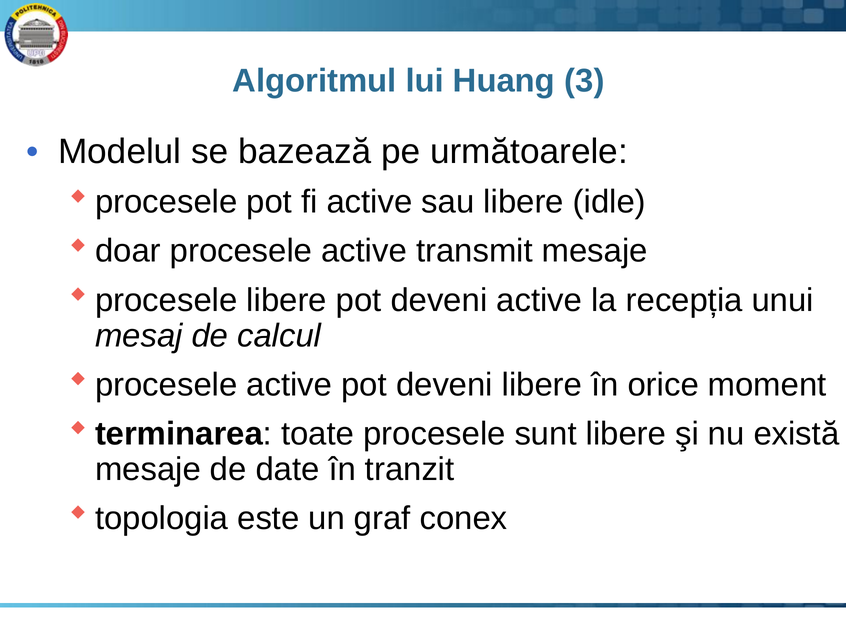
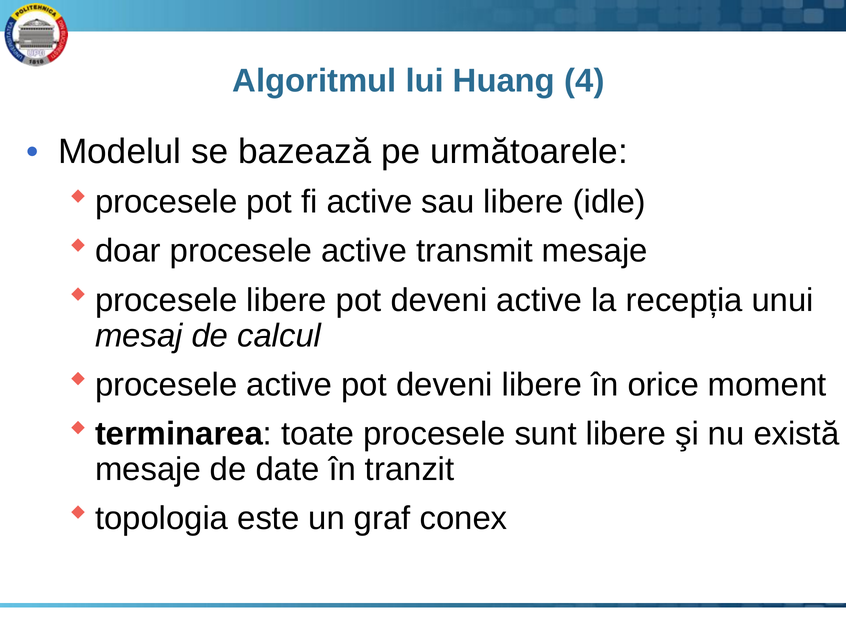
3: 3 -> 4 (584, 81)
